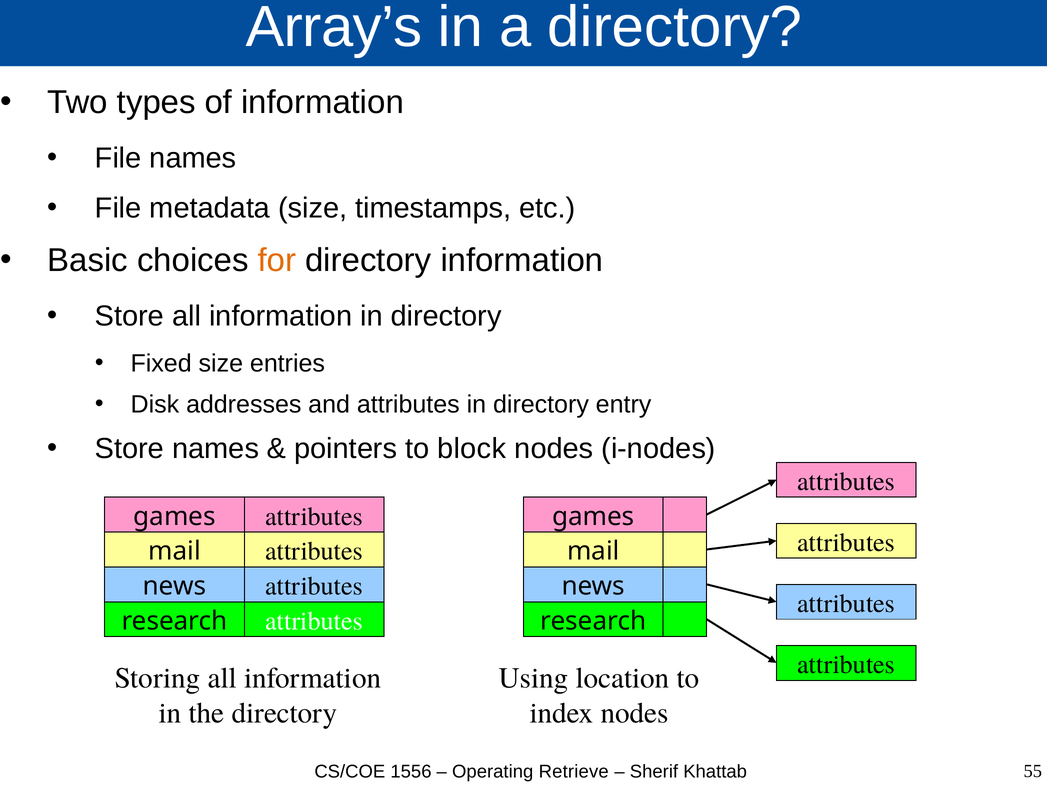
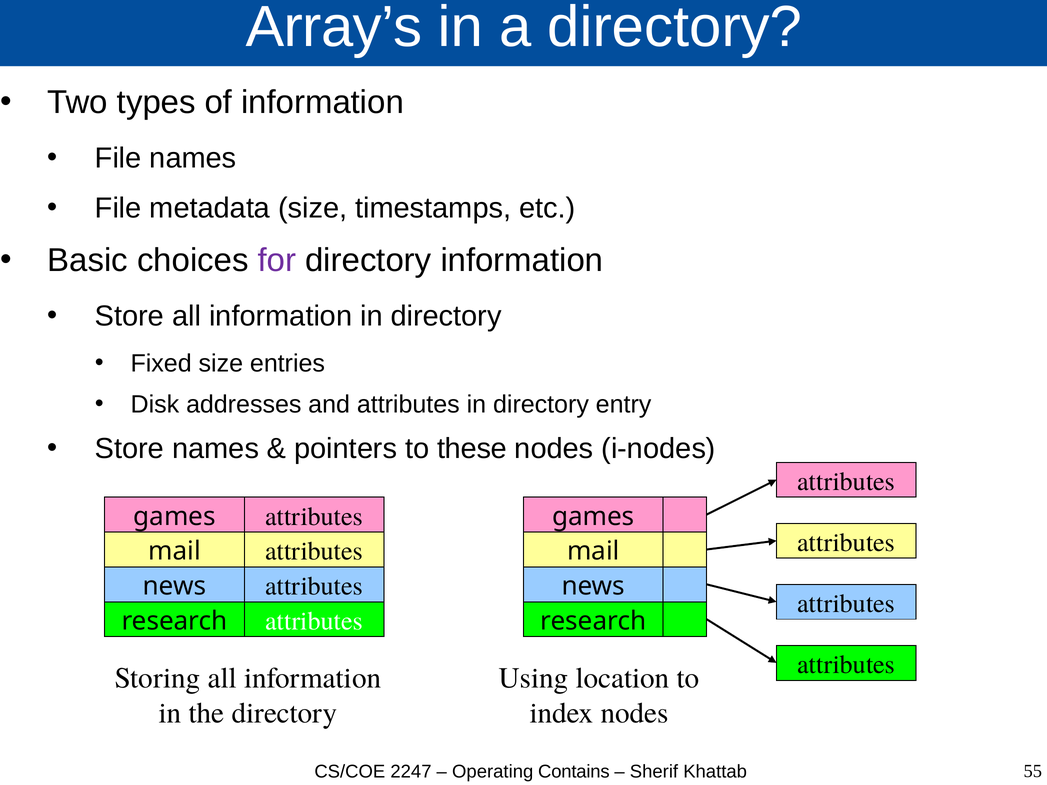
for colour: orange -> purple (277, 261)
block: block -> these (472, 449)
1556: 1556 -> 2247 (411, 772)
Retrieve: Retrieve -> Contains (574, 772)
